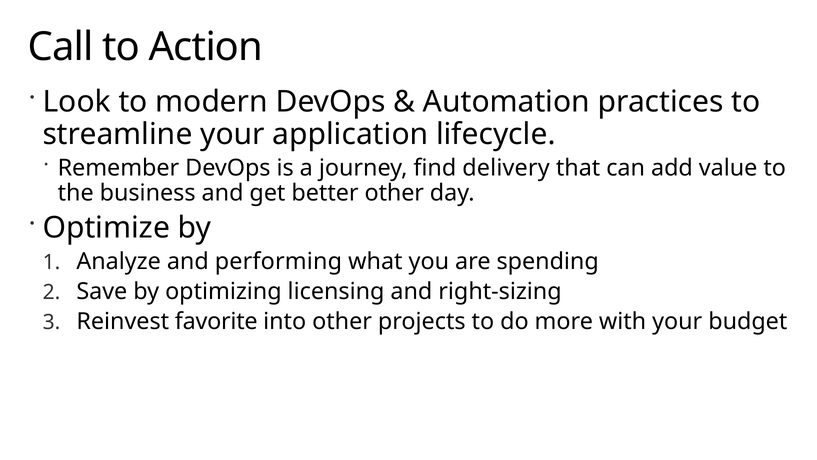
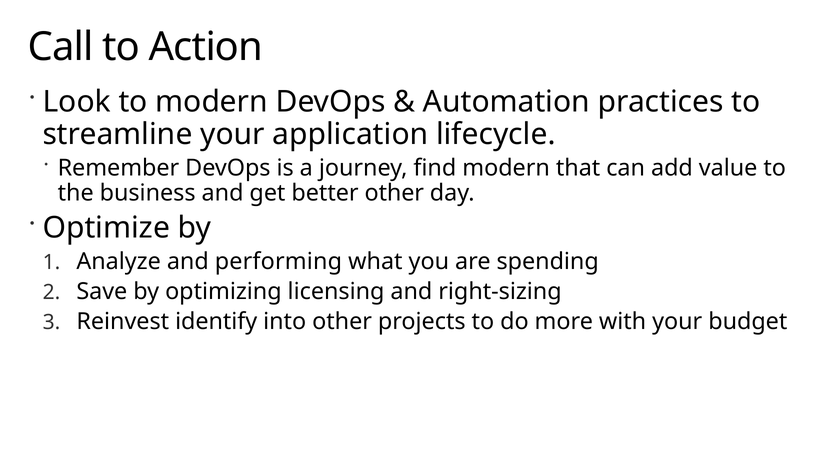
find delivery: delivery -> modern (506, 168)
favorite: favorite -> identify (216, 321)
